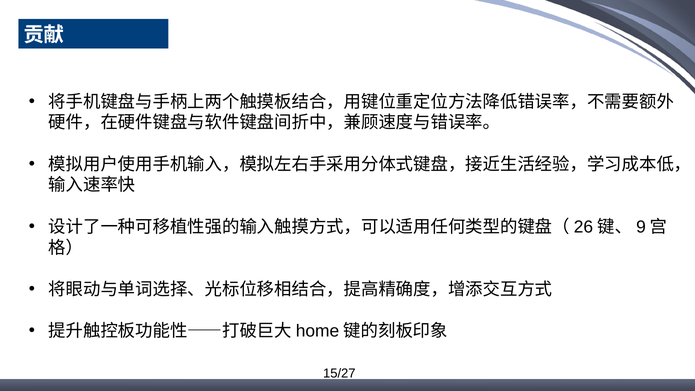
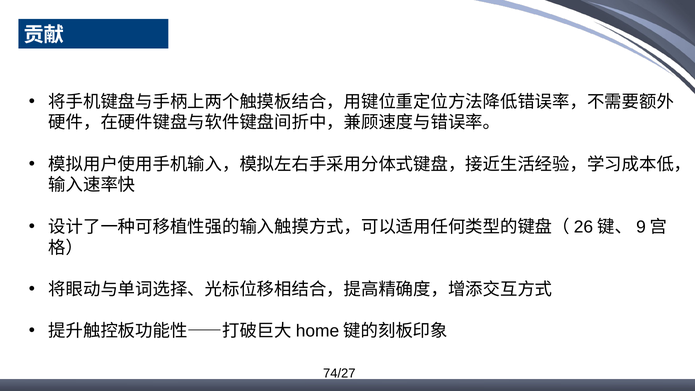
15/27: 15/27 -> 74/27 (339, 374)
